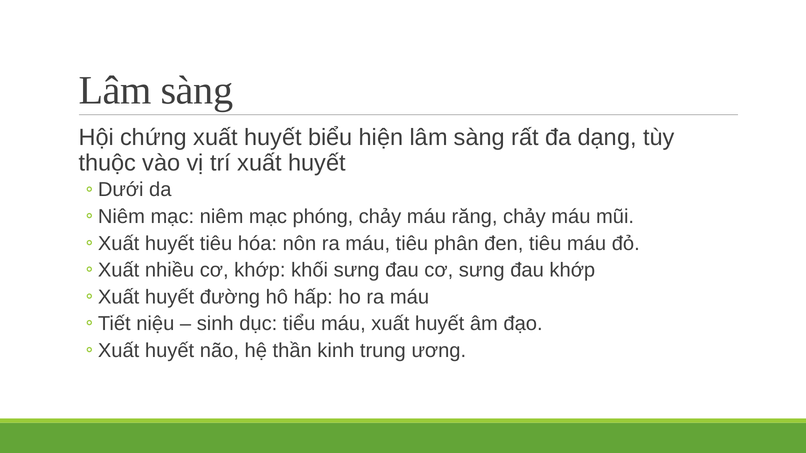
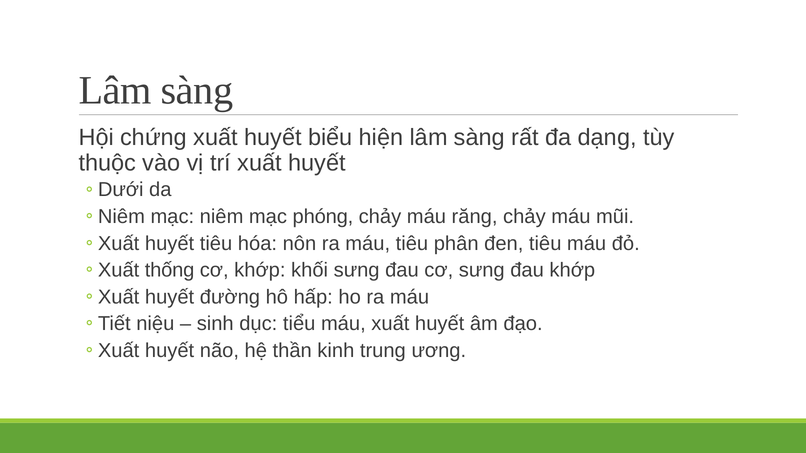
nhiều: nhiều -> thống (170, 270)
